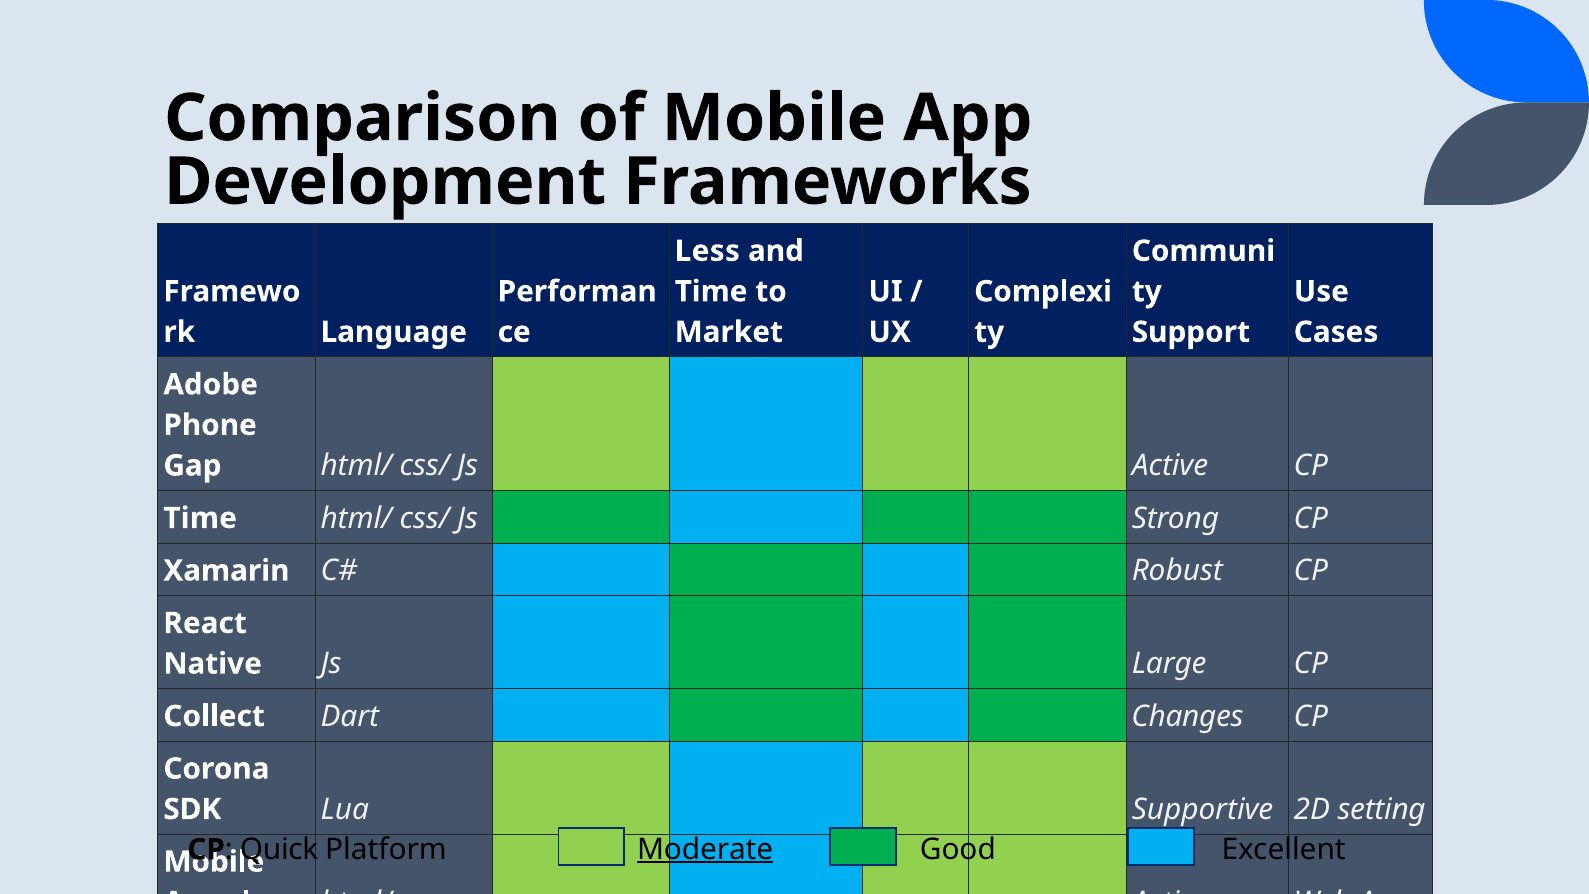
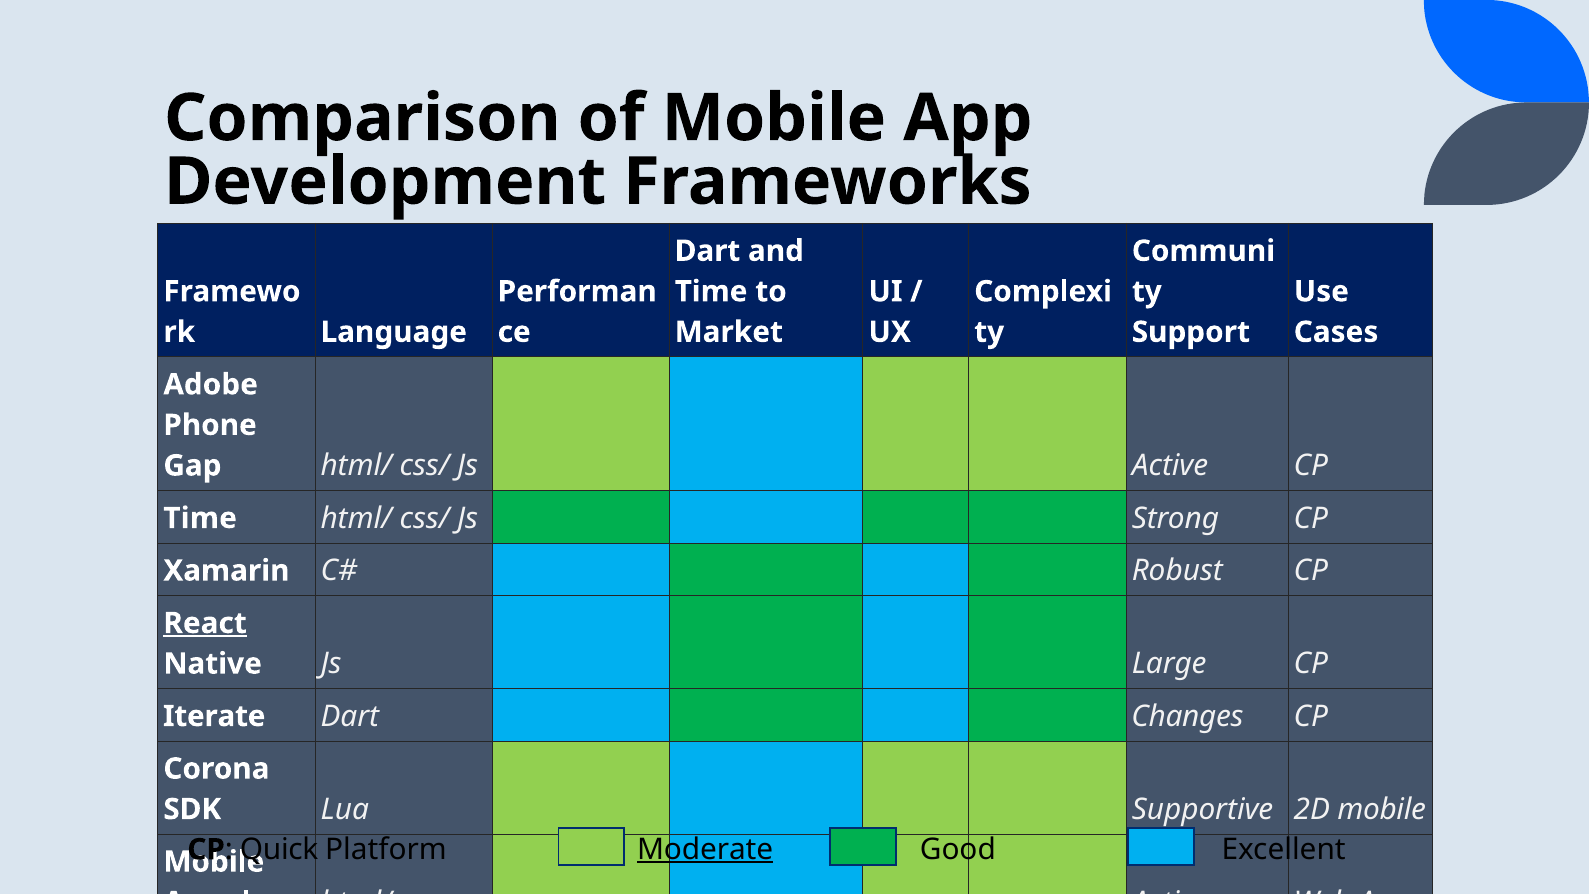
Less: Less -> Dart (708, 251)
React underline: none -> present (205, 623)
Collect: Collect -> Iterate (214, 716)
2D setting: setting -> mobile (1382, 809)
